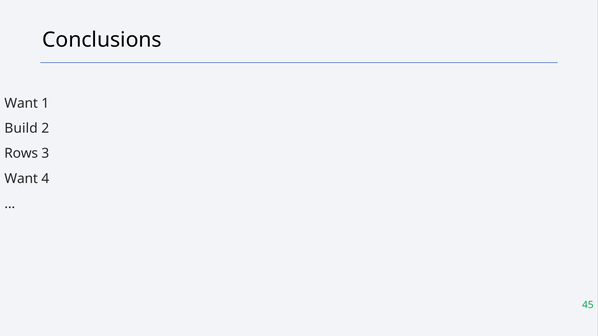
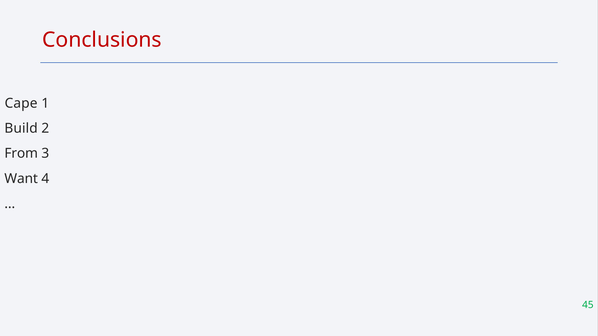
Conclusions colour: black -> red (102, 40)
Want: Want -> Cape (21, 103)
Rows: Rows -> From (21, 154)
